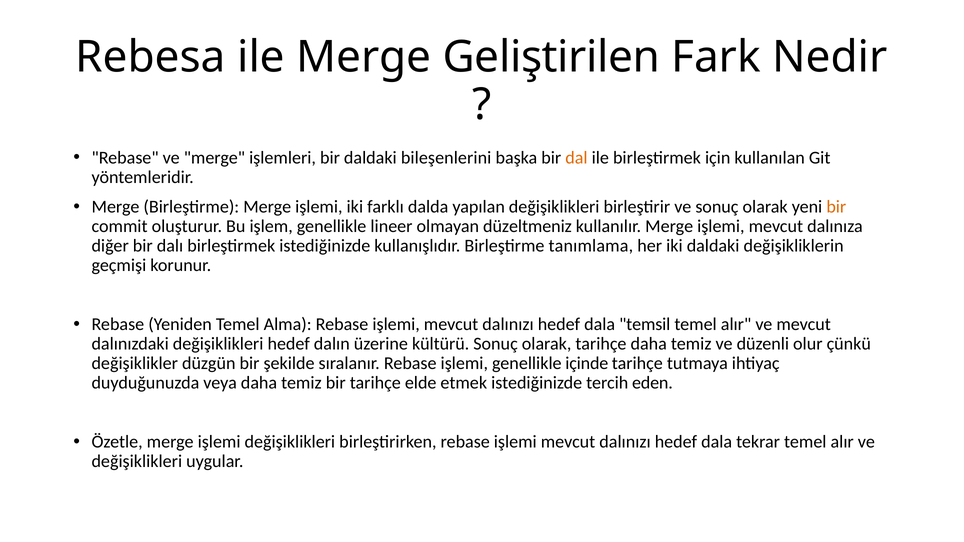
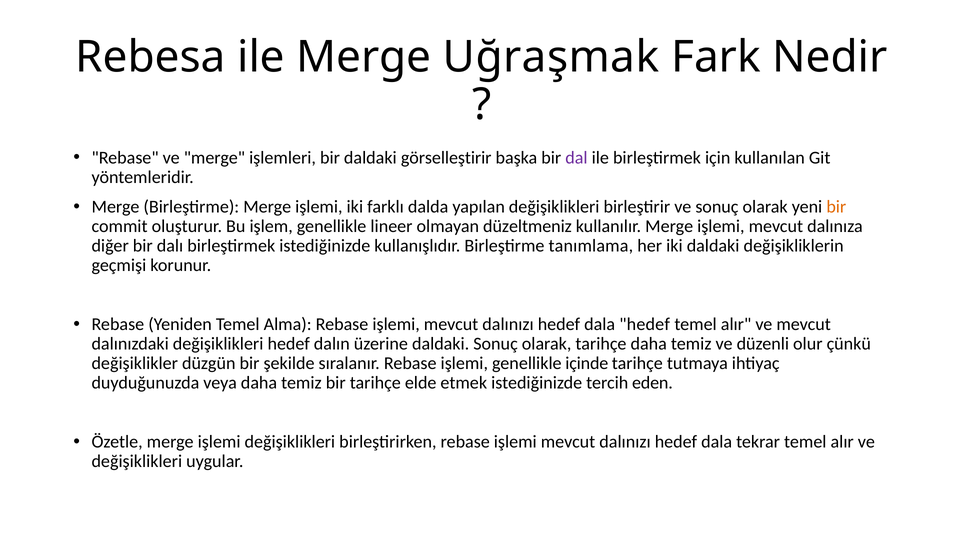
Geliştirilen: Geliştirilen -> Uğraşmak (551, 57)
bileşenlerini: bileşenlerini -> görselleştirir (446, 158)
dal colour: orange -> purple (576, 158)
dala temsil: temsil -> hedef (645, 324)
üzerine kültürü: kültürü -> daldaki (441, 344)
